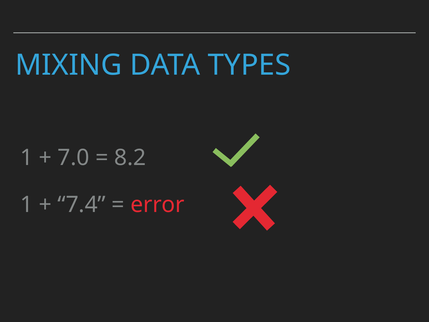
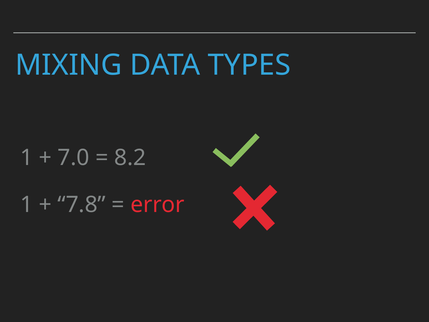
7.4: 7.4 -> 7.8 (82, 205)
